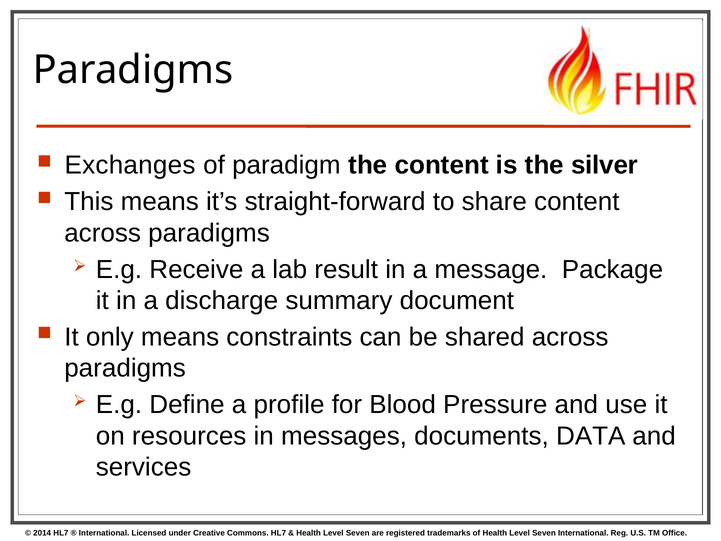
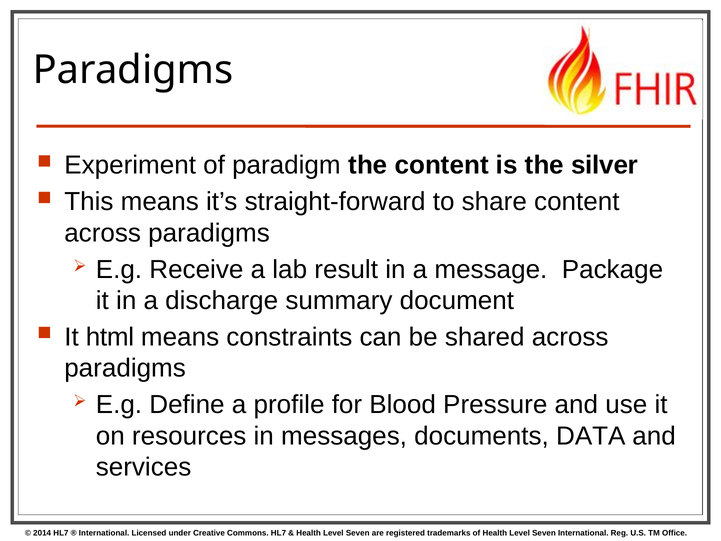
Exchanges: Exchanges -> Experiment (130, 165)
only: only -> html (110, 337)
